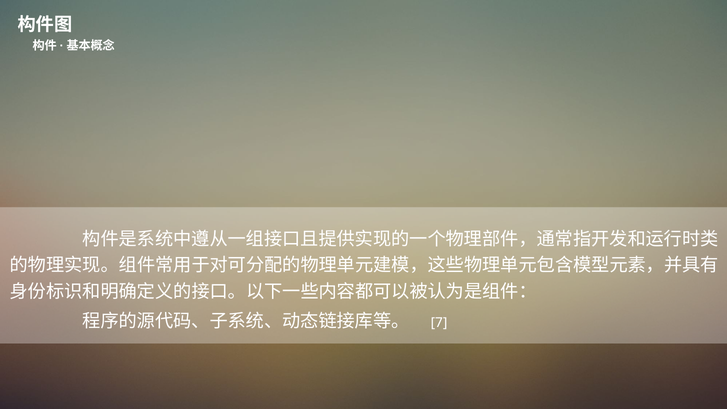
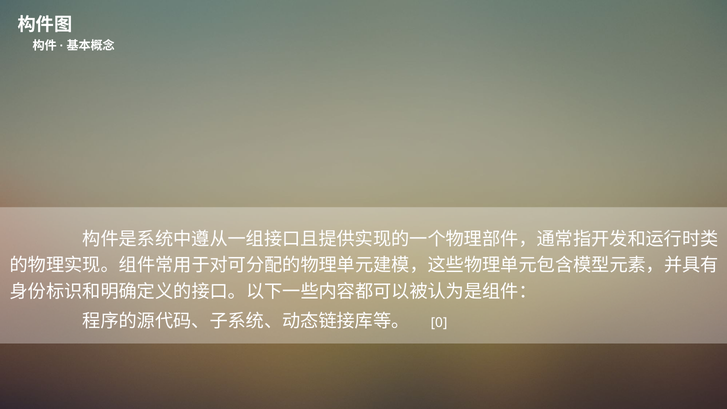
7: 7 -> 0 (439, 322)
